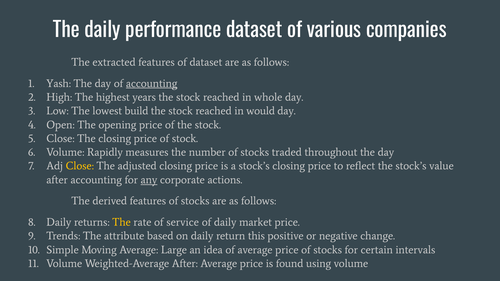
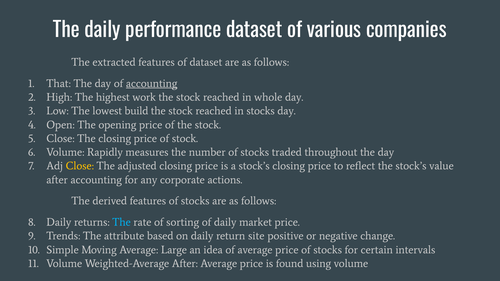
Yash: Yash -> That (59, 83)
years: years -> work (144, 97)
in would: would -> stocks (261, 111)
any underline: present -> none (149, 180)
The colour: yellow -> light blue (122, 222)
service: service -> sorting (183, 222)
this: this -> site (256, 236)
